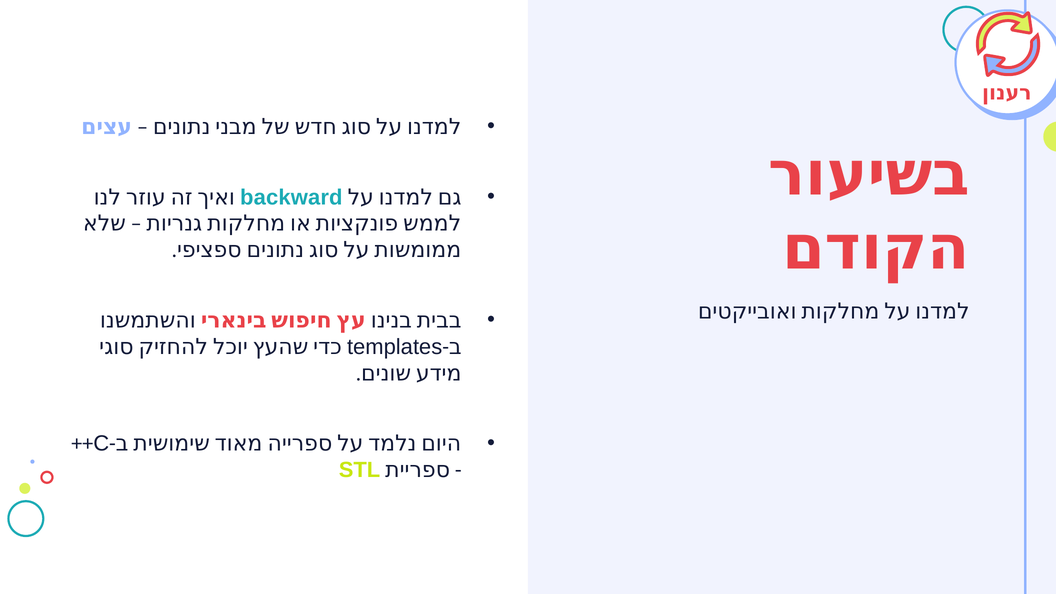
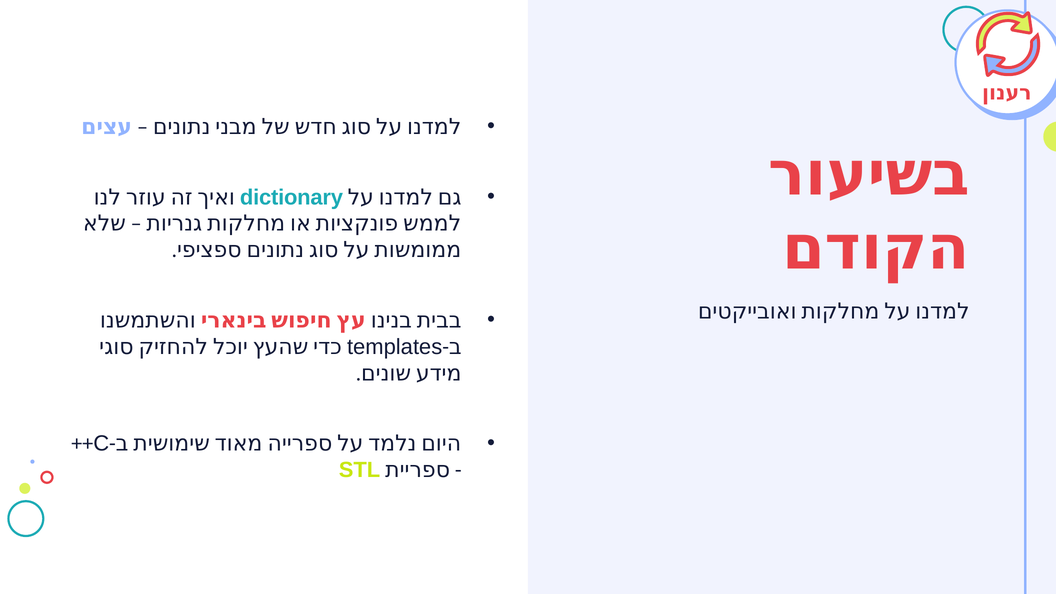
backward: backward -> dictionary (291, 197)
